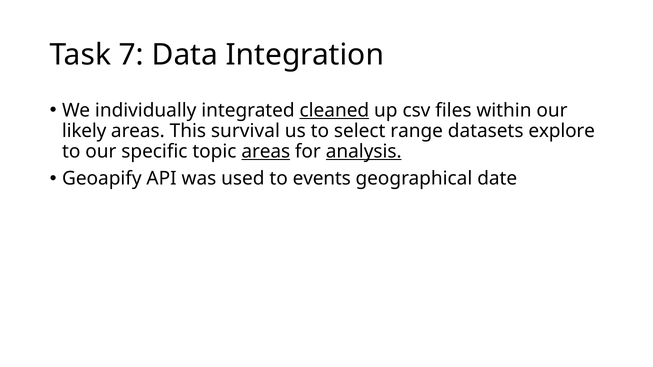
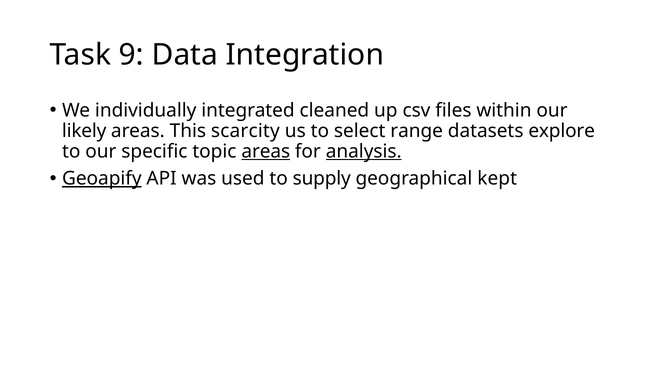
7: 7 -> 9 (131, 55)
cleaned underline: present -> none (334, 110)
survival: survival -> scarcity (245, 131)
Geoapify underline: none -> present (102, 179)
events: events -> supply (322, 179)
date: date -> kept (497, 179)
